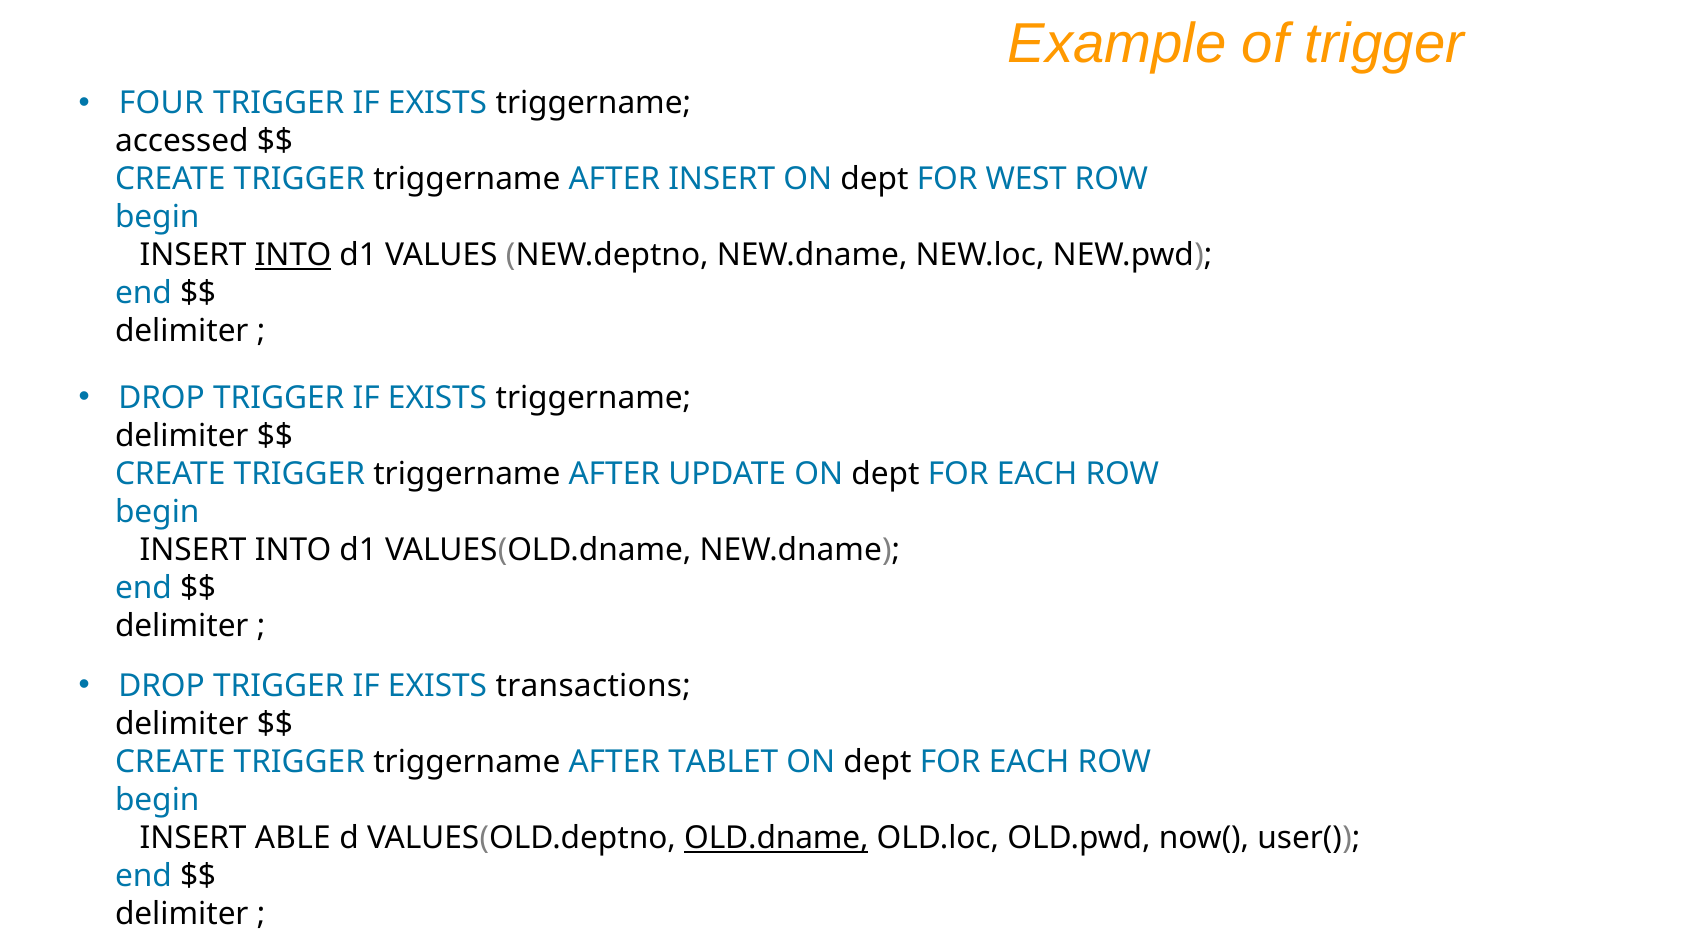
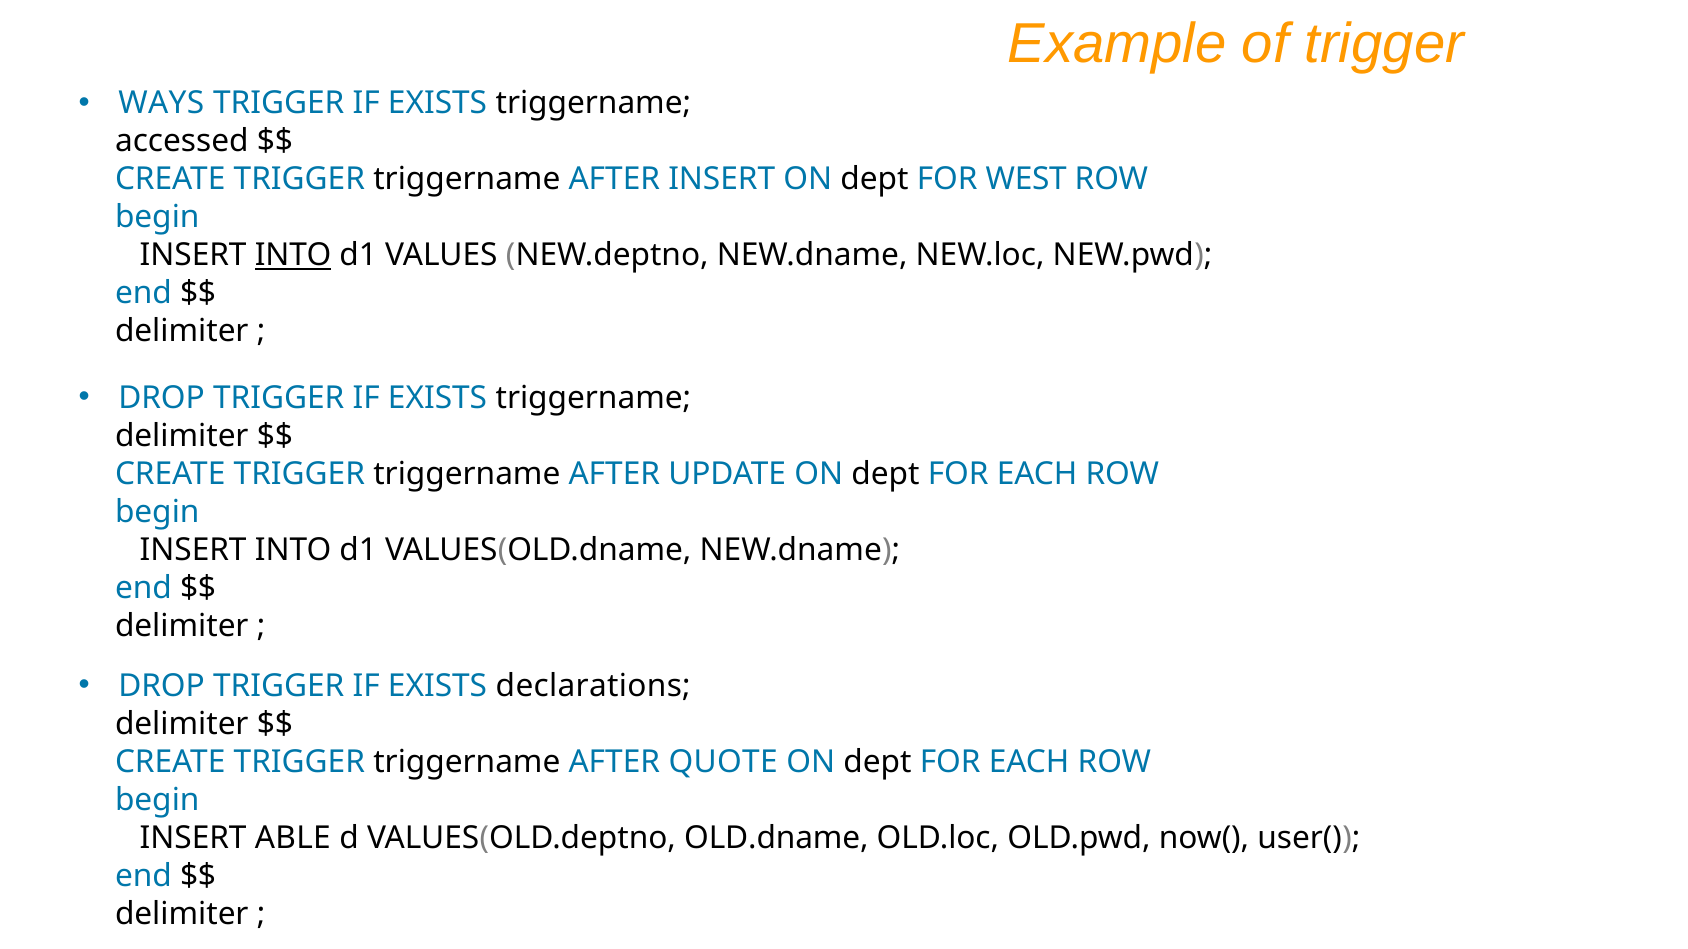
FOUR: FOUR -> WAYS (161, 103)
transactions: transactions -> declarations (593, 687)
TABLET: TABLET -> QUOTE (723, 763)
OLD.dname underline: present -> none (776, 839)
